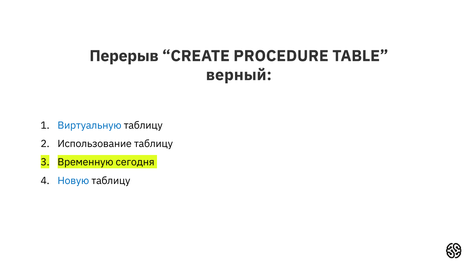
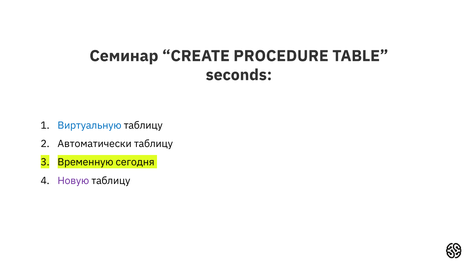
Перерыв: Перерыв -> Семинар (124, 56)
верный: верный -> seconds (239, 75)
Использование: Использование -> Автоматически (95, 144)
Новую colour: blue -> purple (73, 180)
